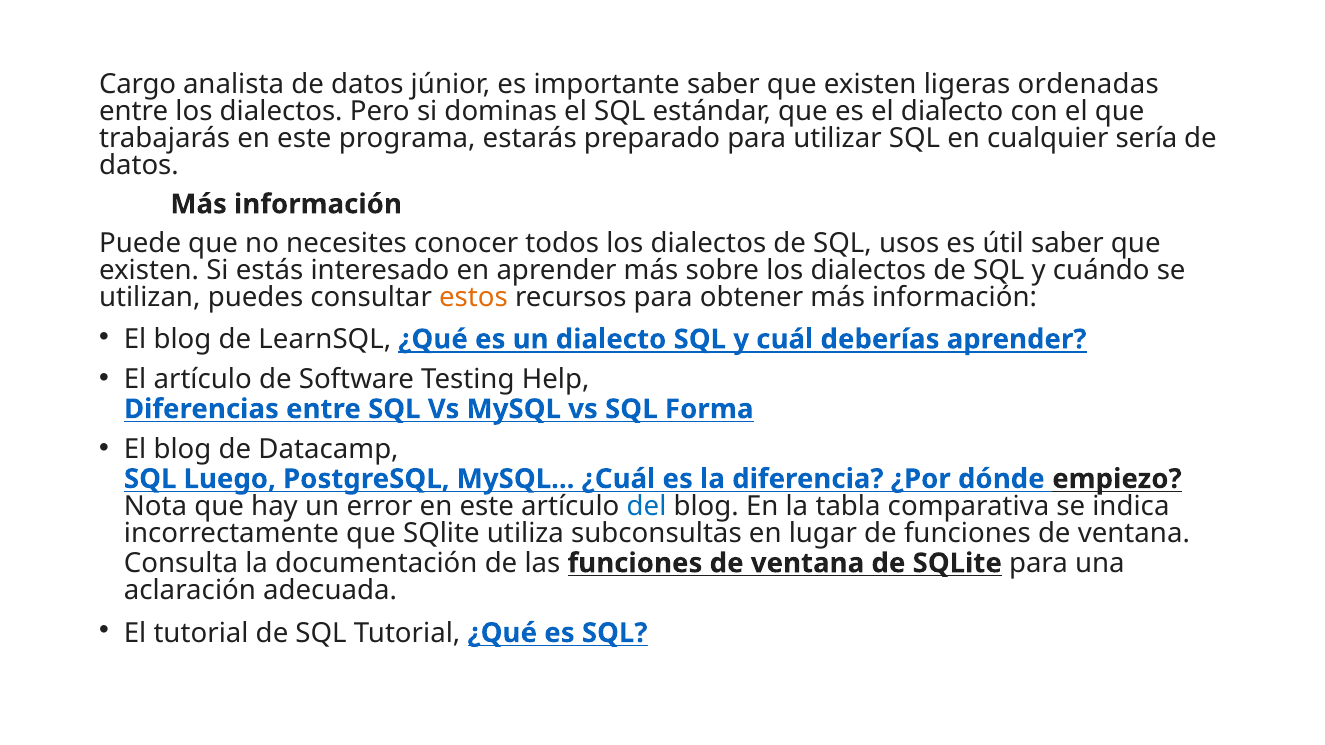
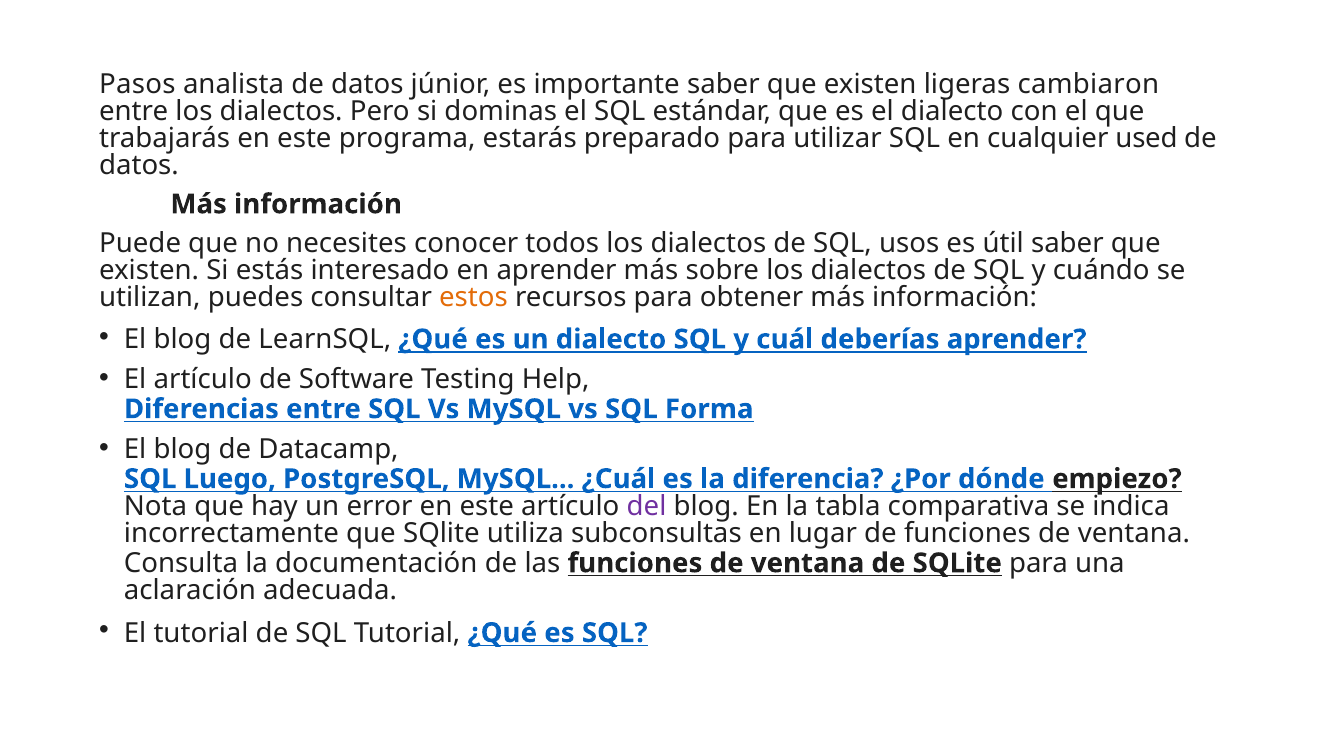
Cargo: Cargo -> Pasos (137, 85)
ordenadas: ordenadas -> cambiaron (1088, 85)
sería: sería -> used (1146, 138)
del colour: blue -> purple (647, 507)
